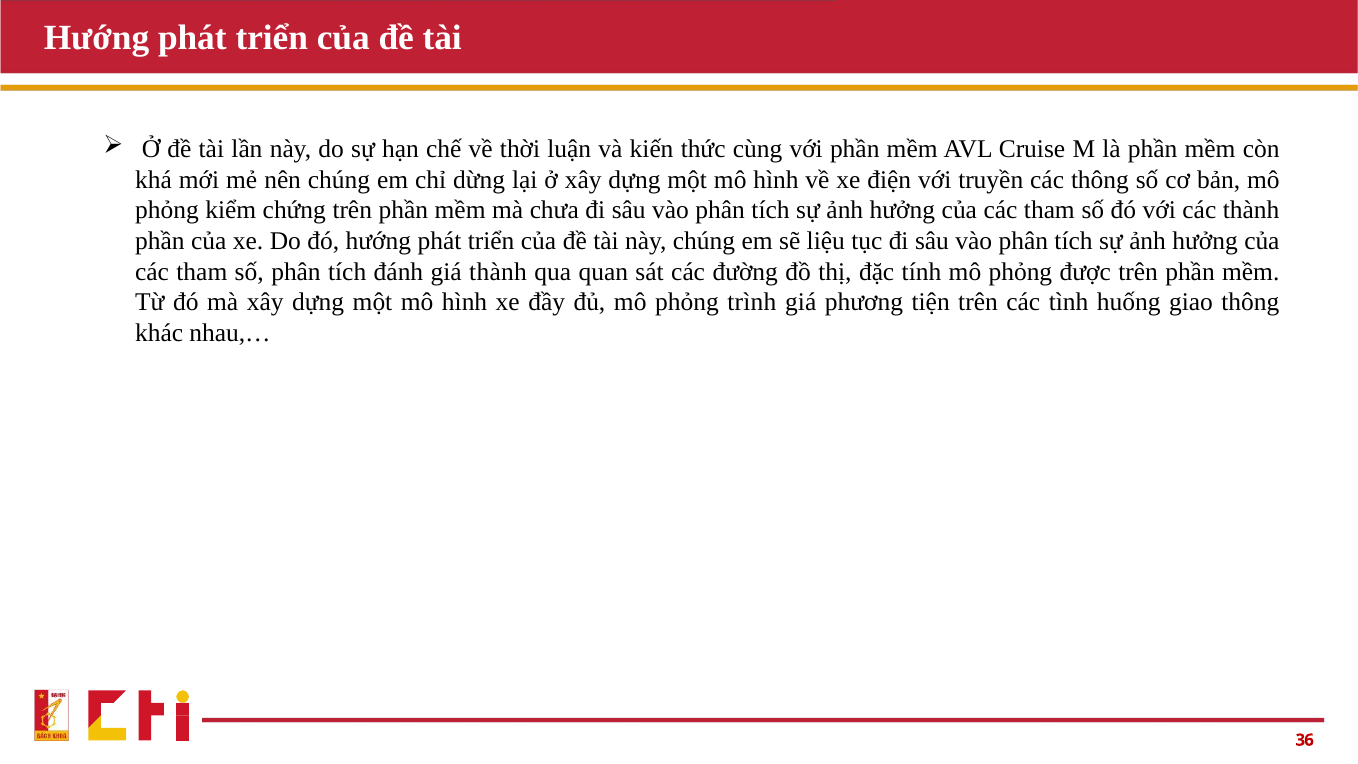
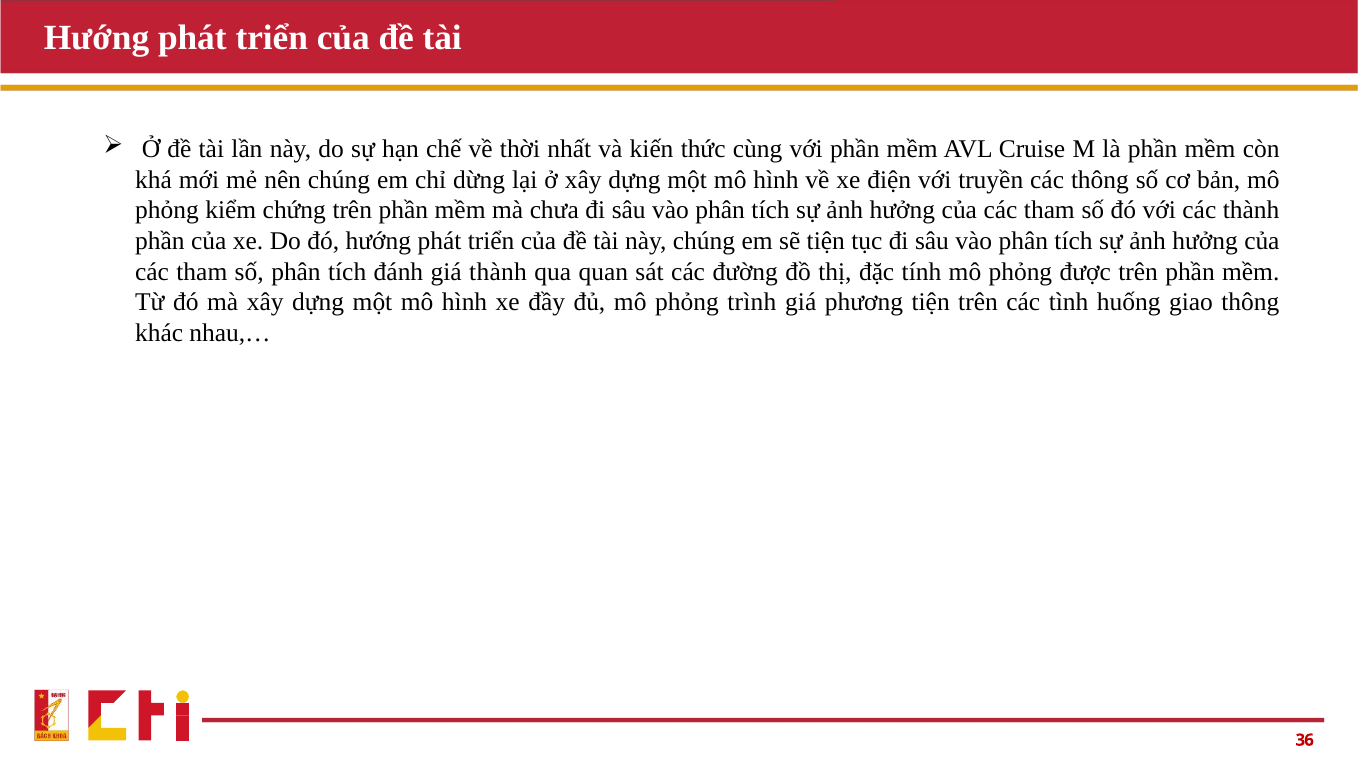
luận: luận -> nhất (569, 149)
sẽ liệu: liệu -> tiện (826, 241)
